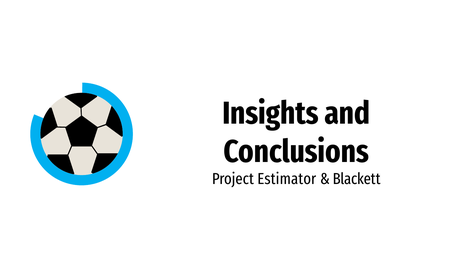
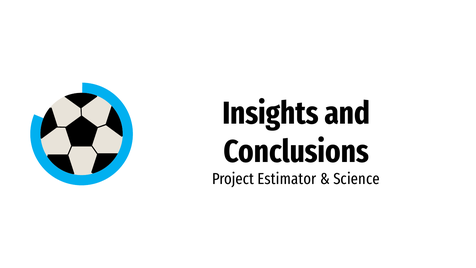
Blackett: Blackett -> Science (356, 179)
